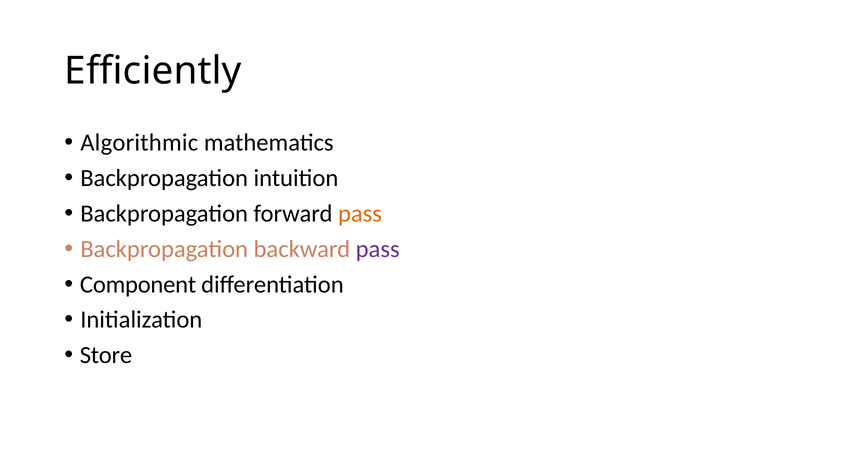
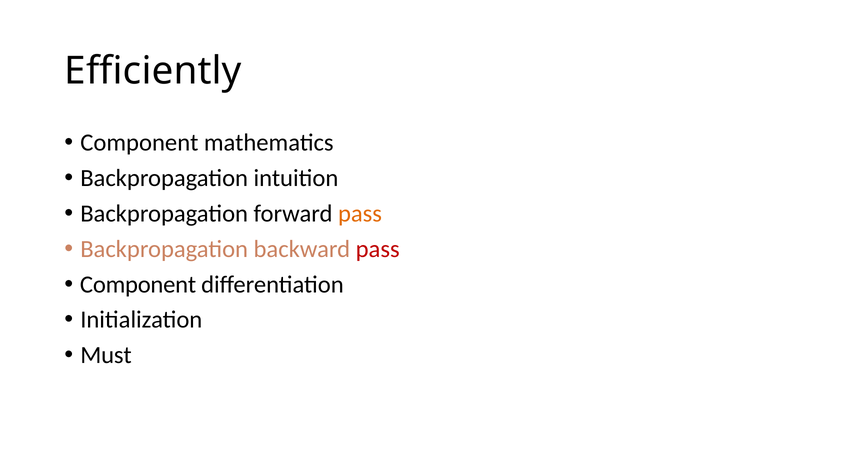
Algorithmic: Algorithmic -> Component (139, 143)
pass colour: purple -> red (378, 249)
Store: Store -> Must (106, 355)
